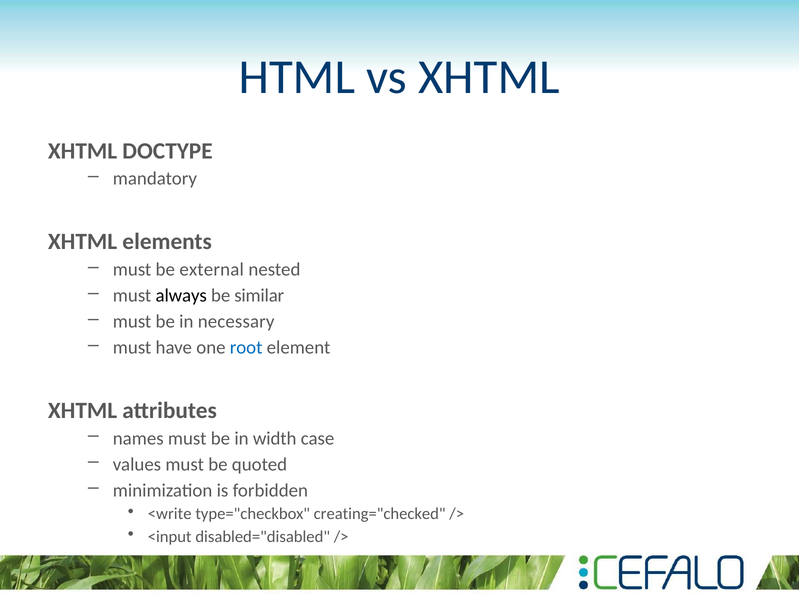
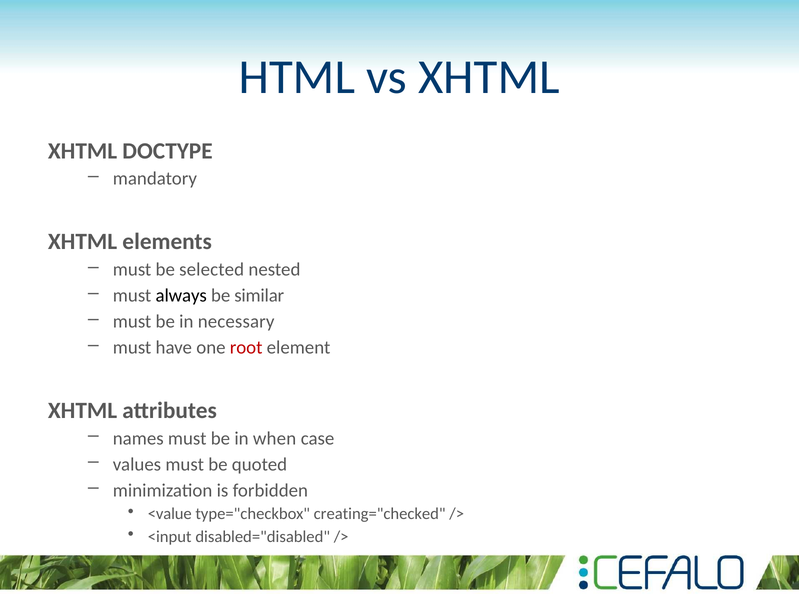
external: external -> selected (212, 270)
root colour: blue -> red (246, 348)
width: width -> when (275, 439)
<write: <write -> <value (170, 514)
